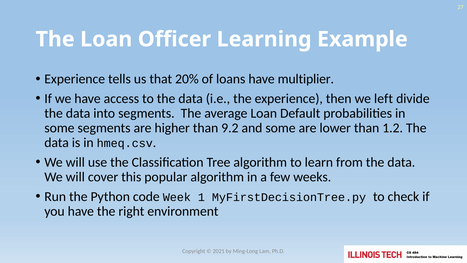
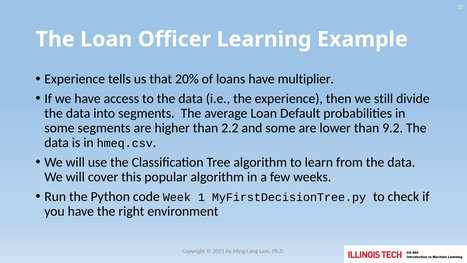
left: left -> still (384, 98)
9.2: 9.2 -> 2.2 (230, 128)
1.2: 1.2 -> 9.2 (393, 128)
